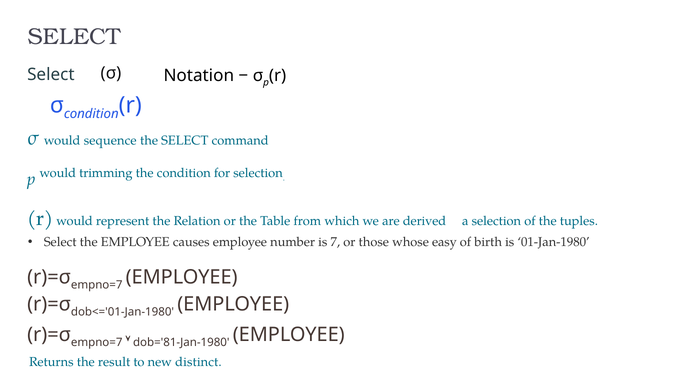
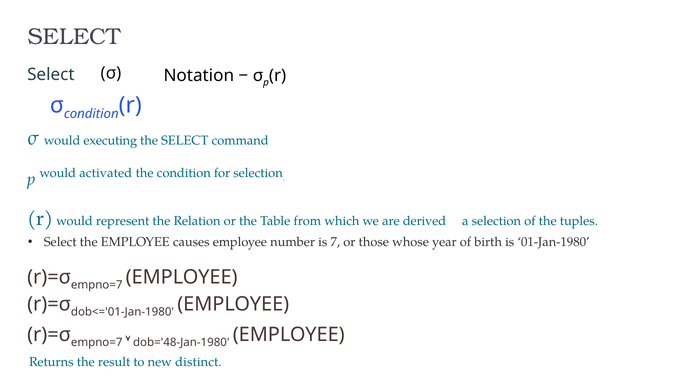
sequence: sequence -> executing (110, 141)
trimming: trimming -> activated (106, 173)
easy: easy -> year (444, 242)
dob='81-Jan-1980: dob='81-Jan-1980 -> dob='48-Jan-1980 (181, 342)
